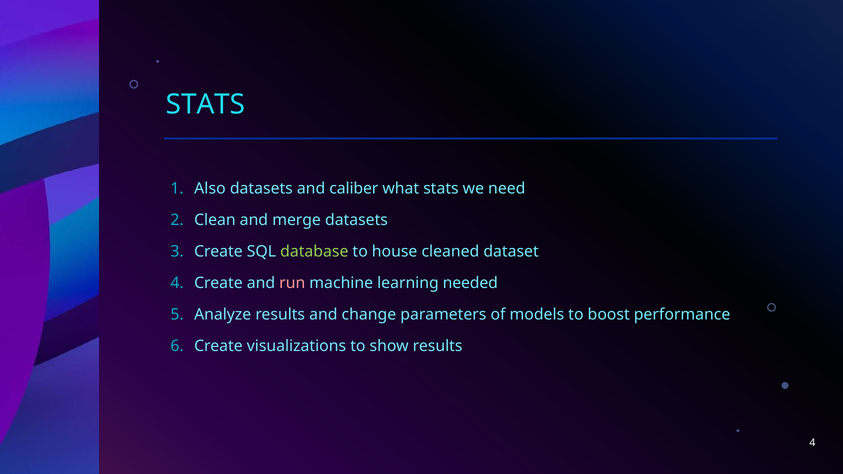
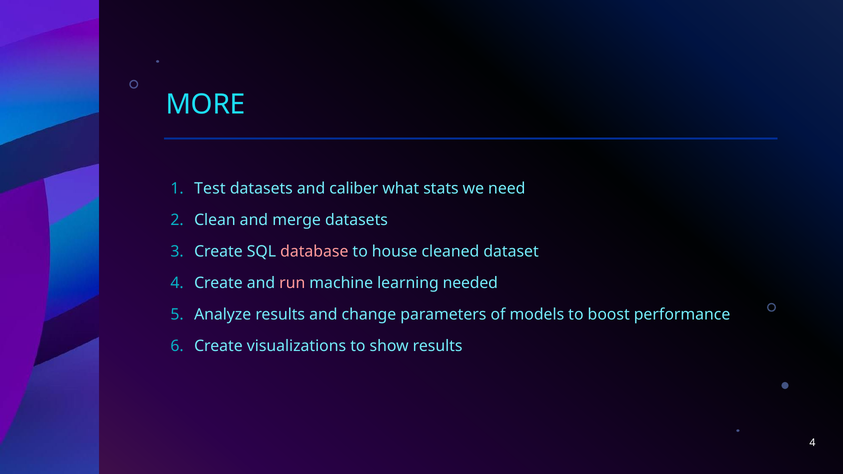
STATS: STATS -> MORE (206, 105)
Also: Also -> Test (210, 189)
database colour: light green -> pink (314, 252)
